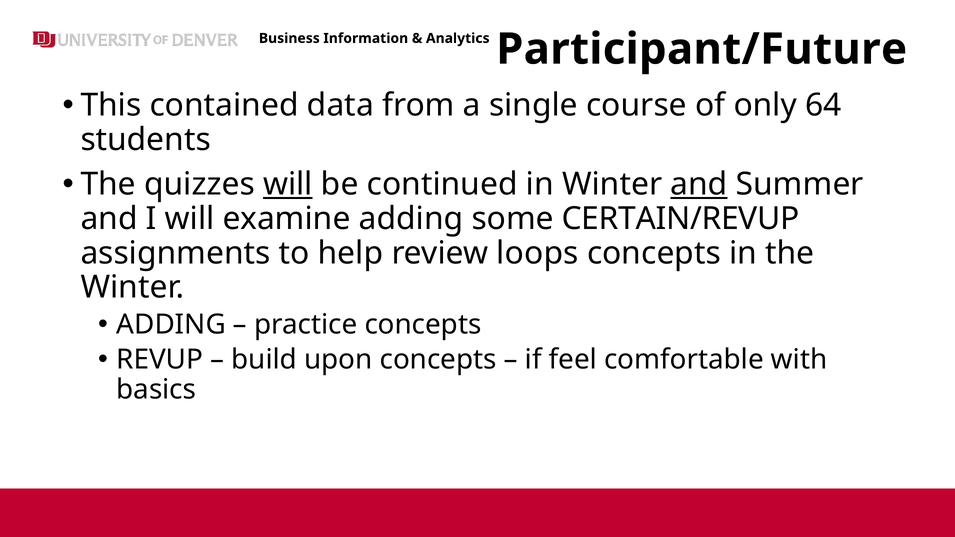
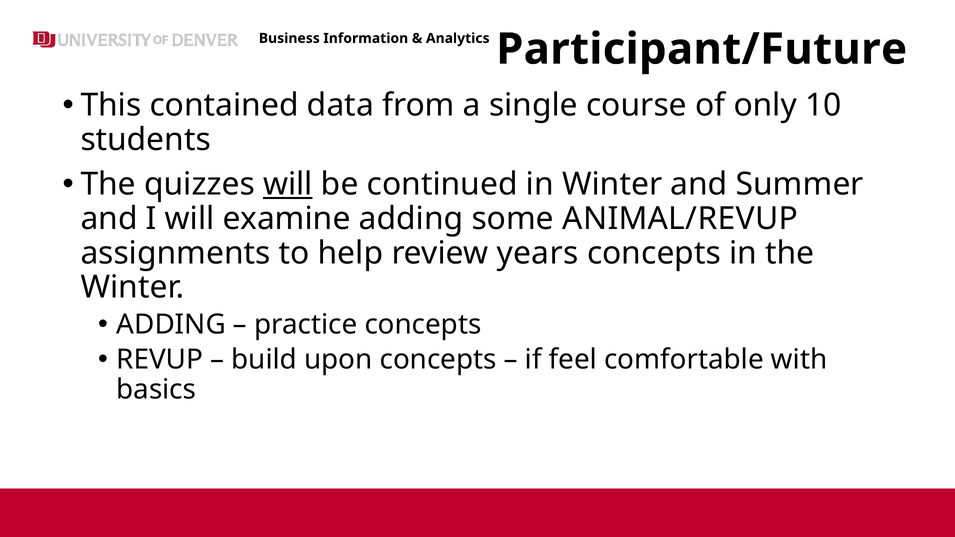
64: 64 -> 10 (823, 106)
and underline: present -> none (699, 184)
CERTAIN/REVUP: CERTAIN/REVUP -> ANIMAL/REVUP (680, 219)
loops: loops -> years (537, 253)
